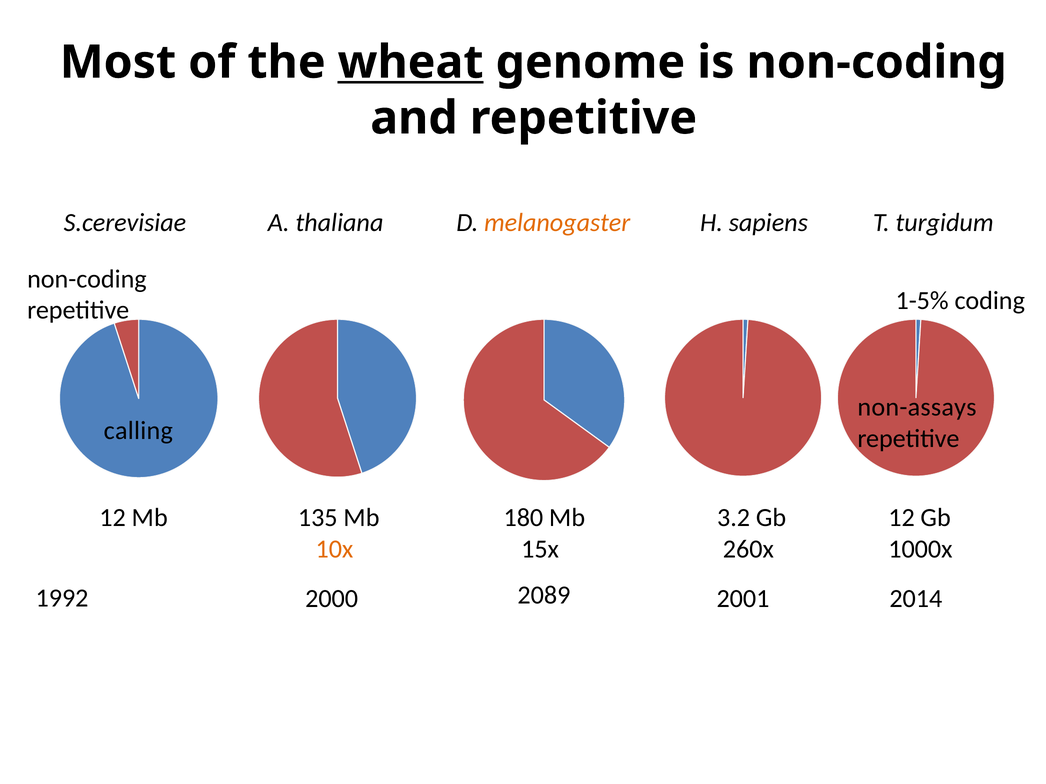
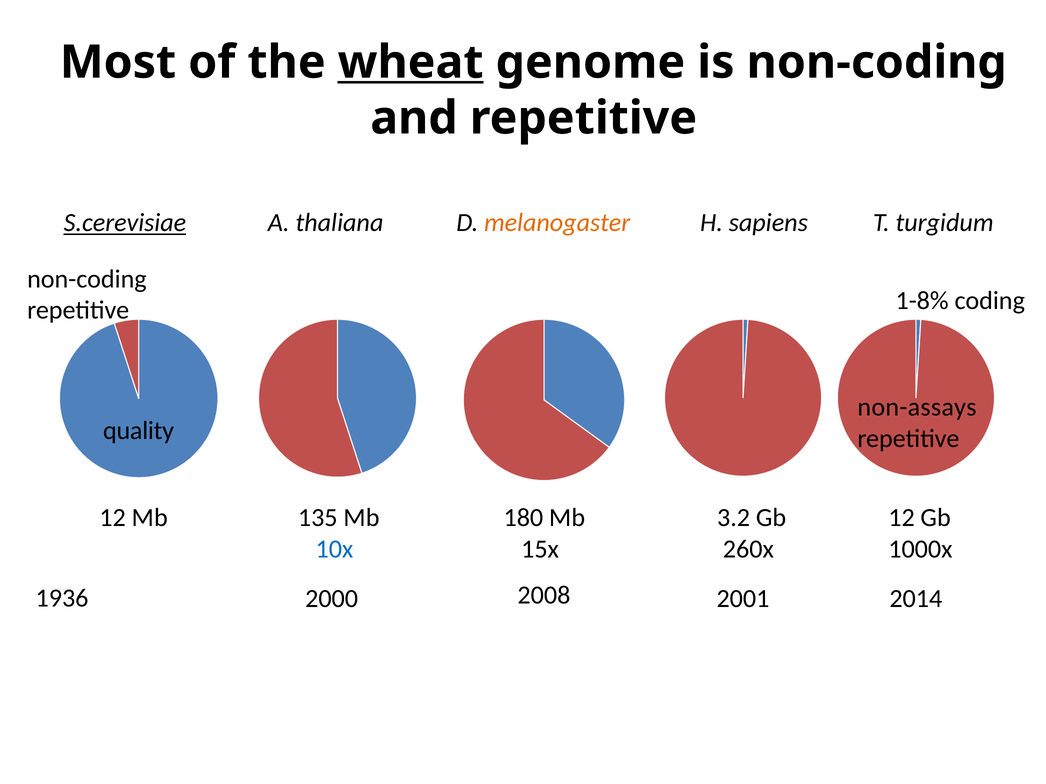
S.cerevisiae underline: none -> present (125, 223)
1-5%: 1-5% -> 1-8% (922, 301)
calling: calling -> quality (139, 431)
10x colour: orange -> blue (334, 549)
1992: 1992 -> 1936 (62, 599)
2089: 2089 -> 2008 (544, 596)
